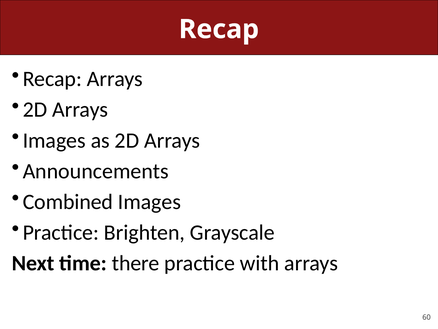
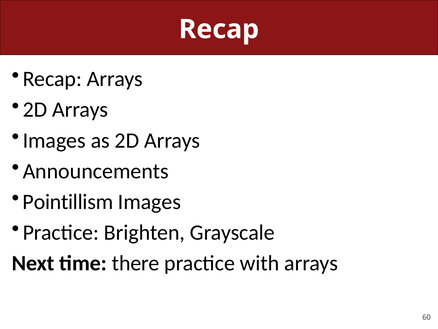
Combined: Combined -> Pointillism (68, 202)
